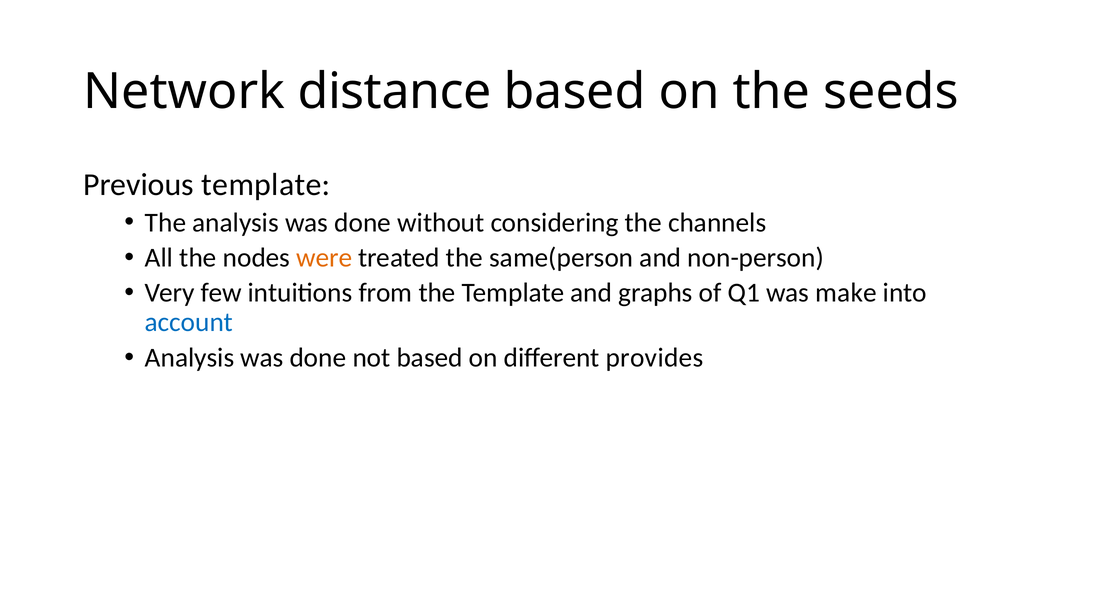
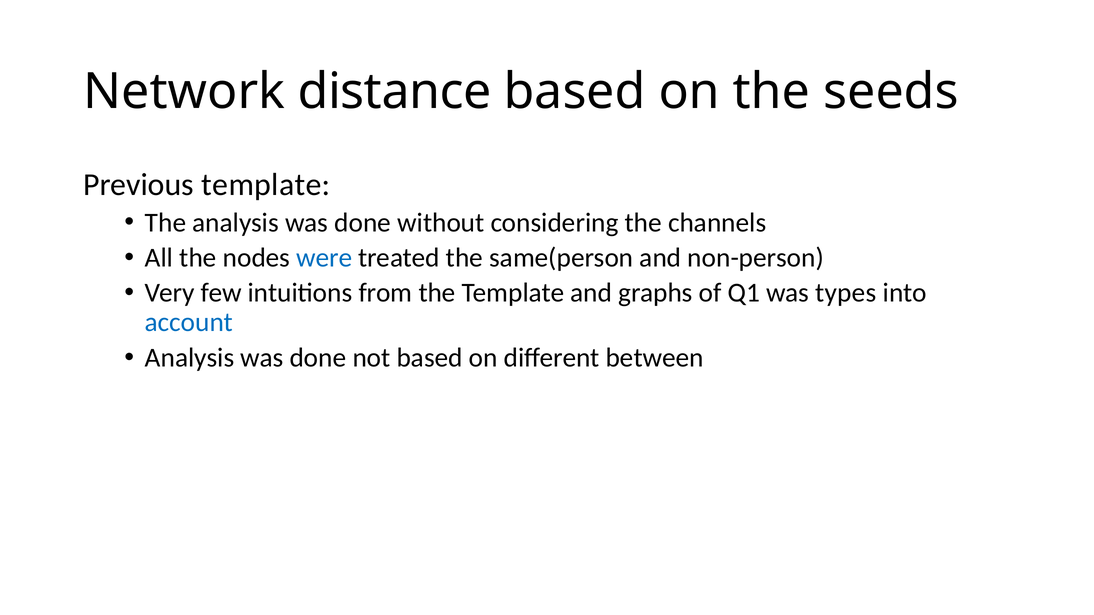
were colour: orange -> blue (324, 258)
make: make -> types (846, 293)
provides: provides -> between (655, 358)
